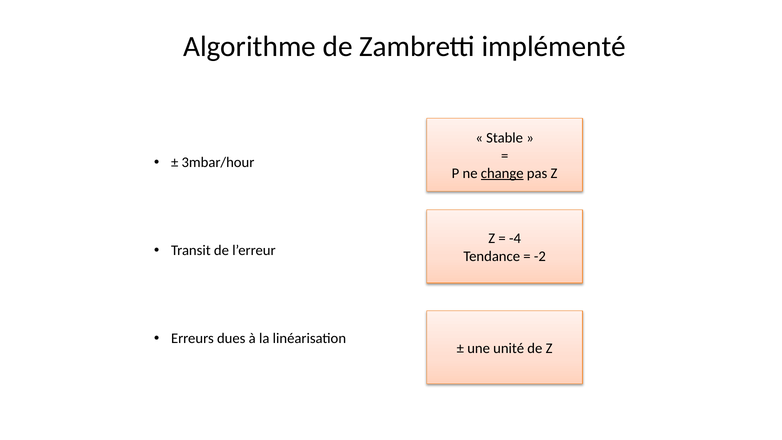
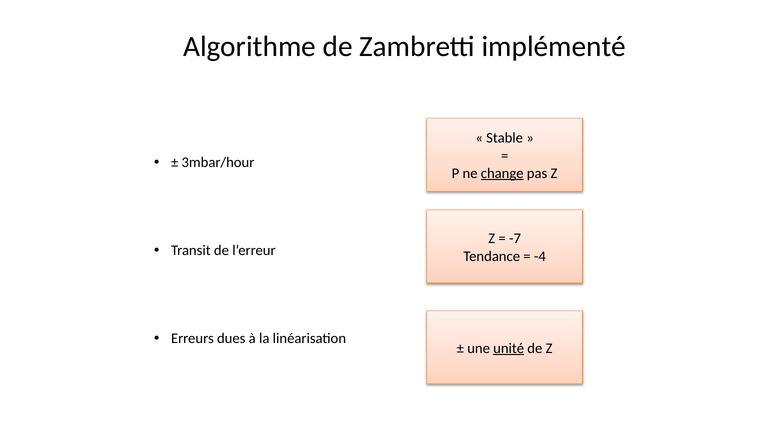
-4: -4 -> -7 (515, 239)
-2: -2 -> -4 (540, 256)
unité underline: none -> present (509, 348)
